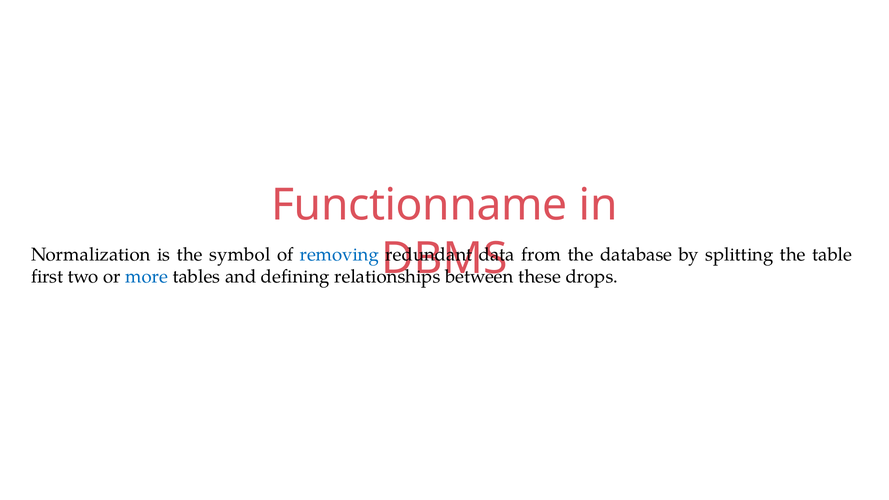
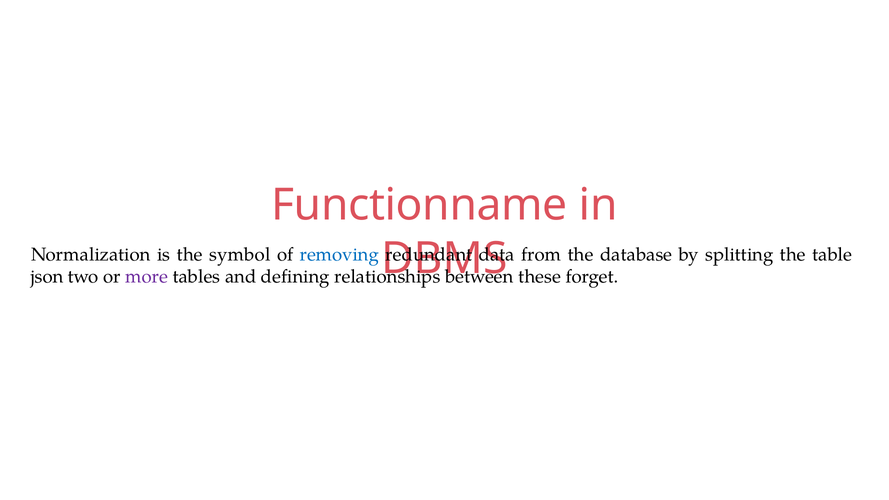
first: first -> json (47, 277)
more colour: blue -> purple (147, 277)
drops: drops -> forget (592, 277)
